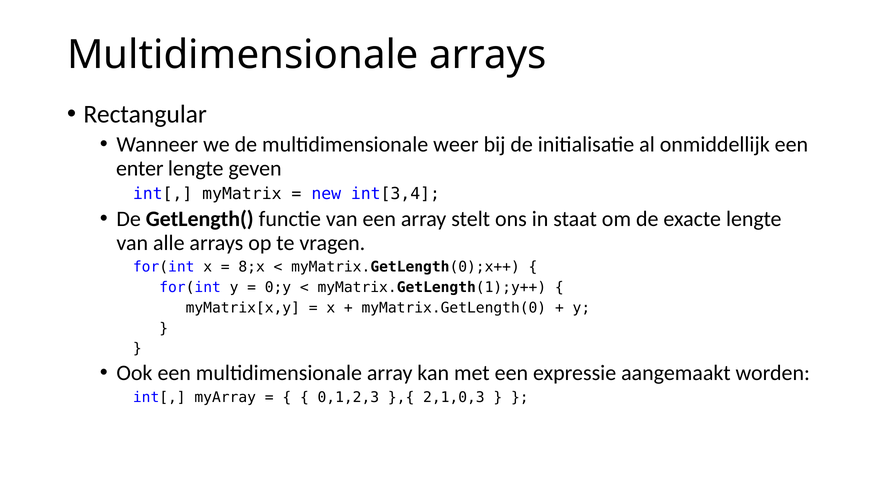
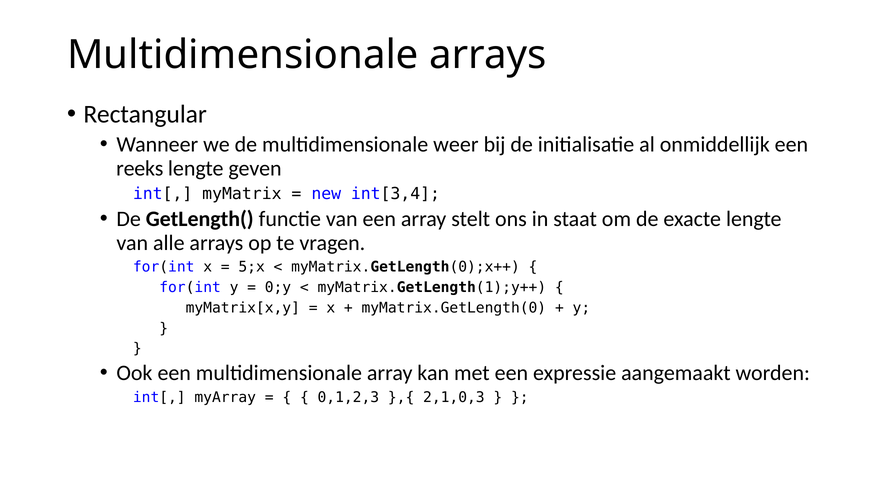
enter: enter -> reeks (140, 168)
8;x: 8;x -> 5;x (252, 267)
